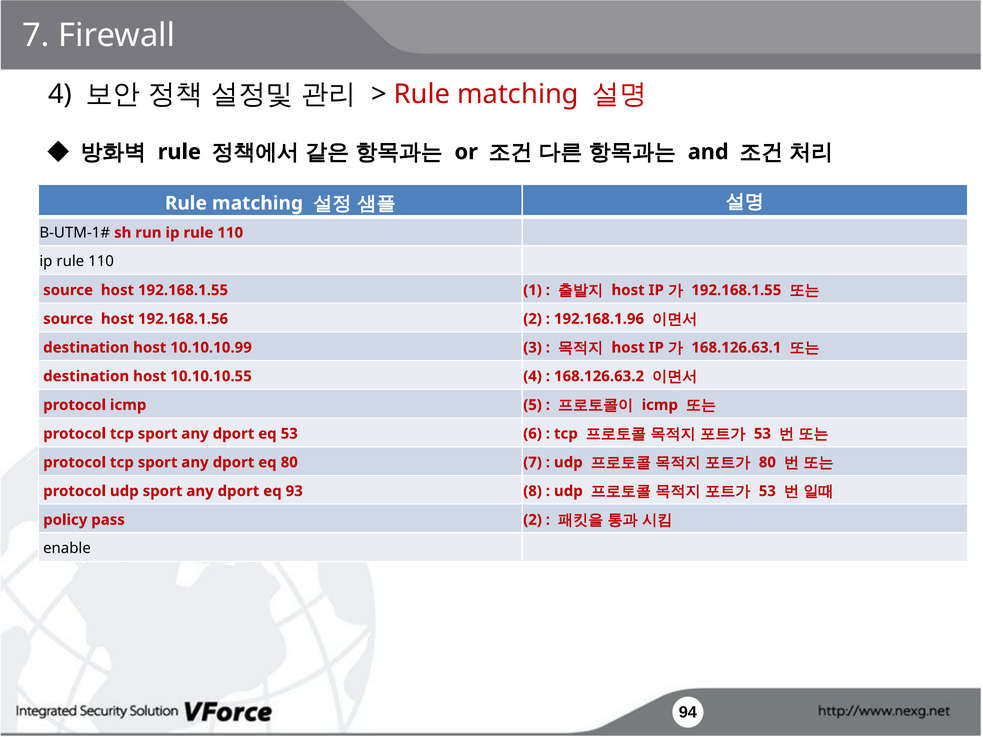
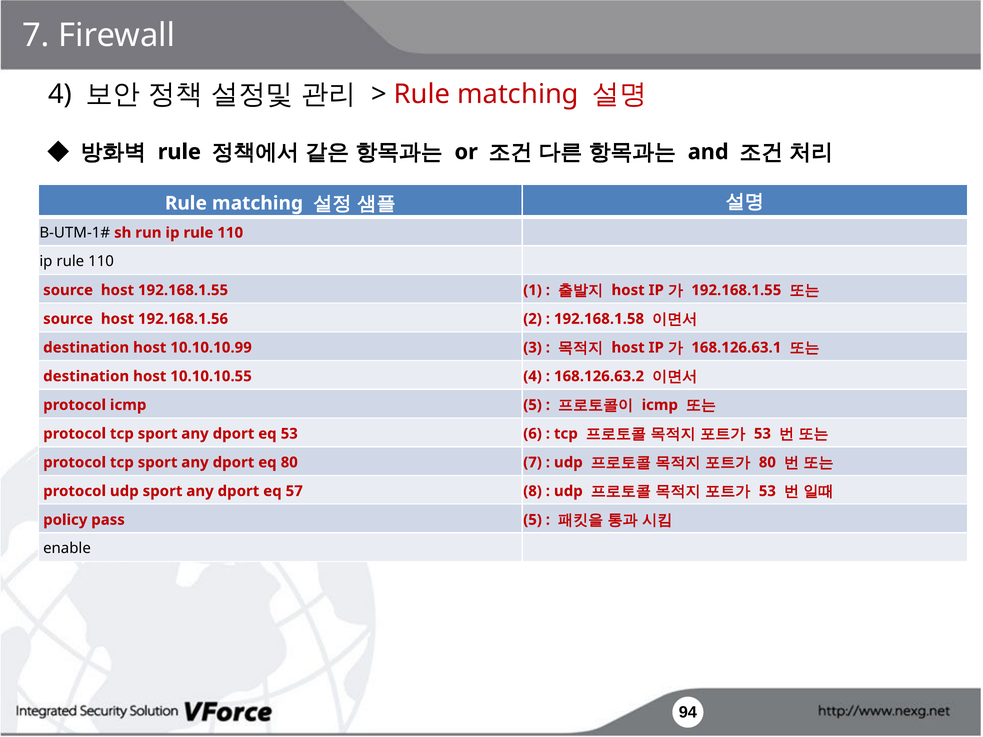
192.168.1.96: 192.168.1.96 -> 192.168.1.58 (599, 319)
93: 93 -> 57 (294, 491)
pass 2: 2 -> 5 (533, 520)
